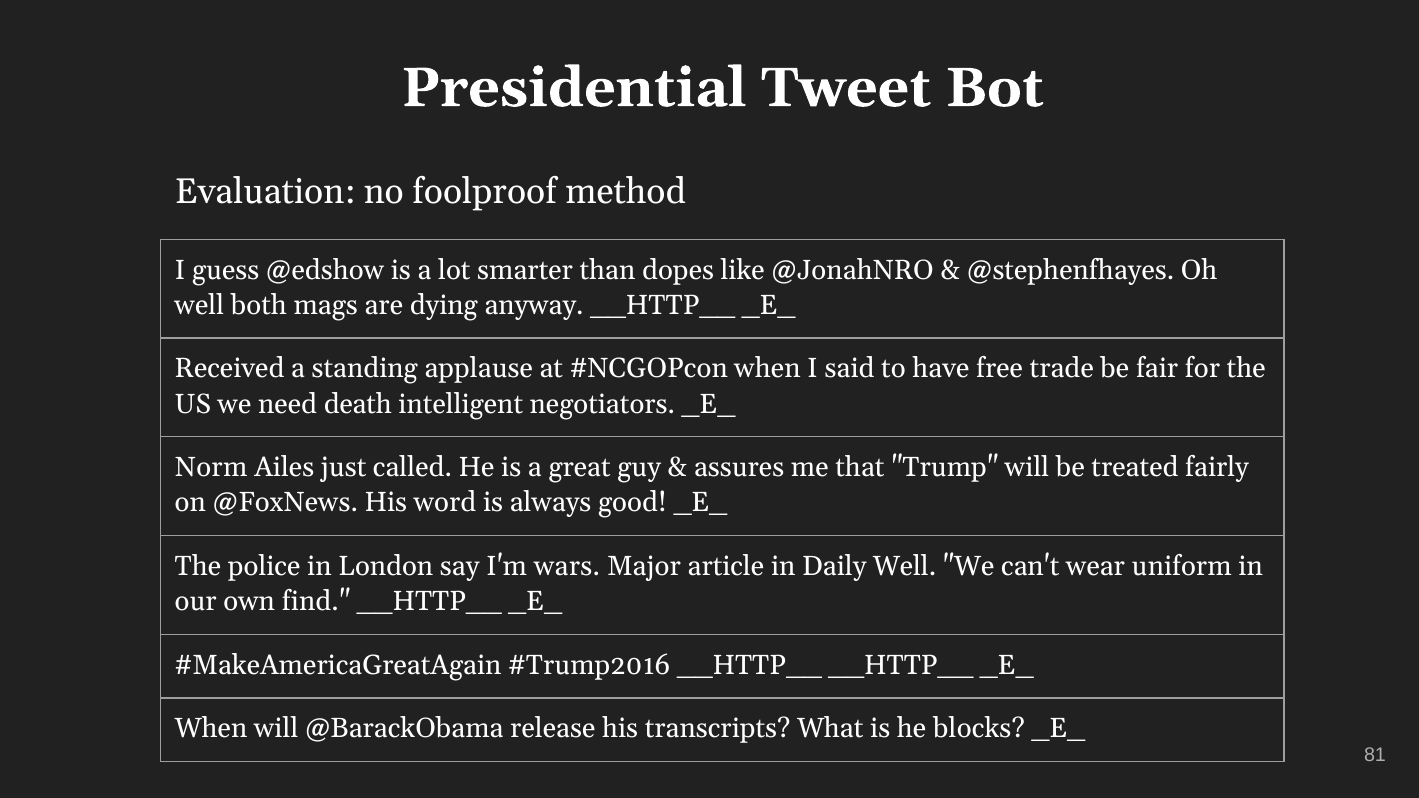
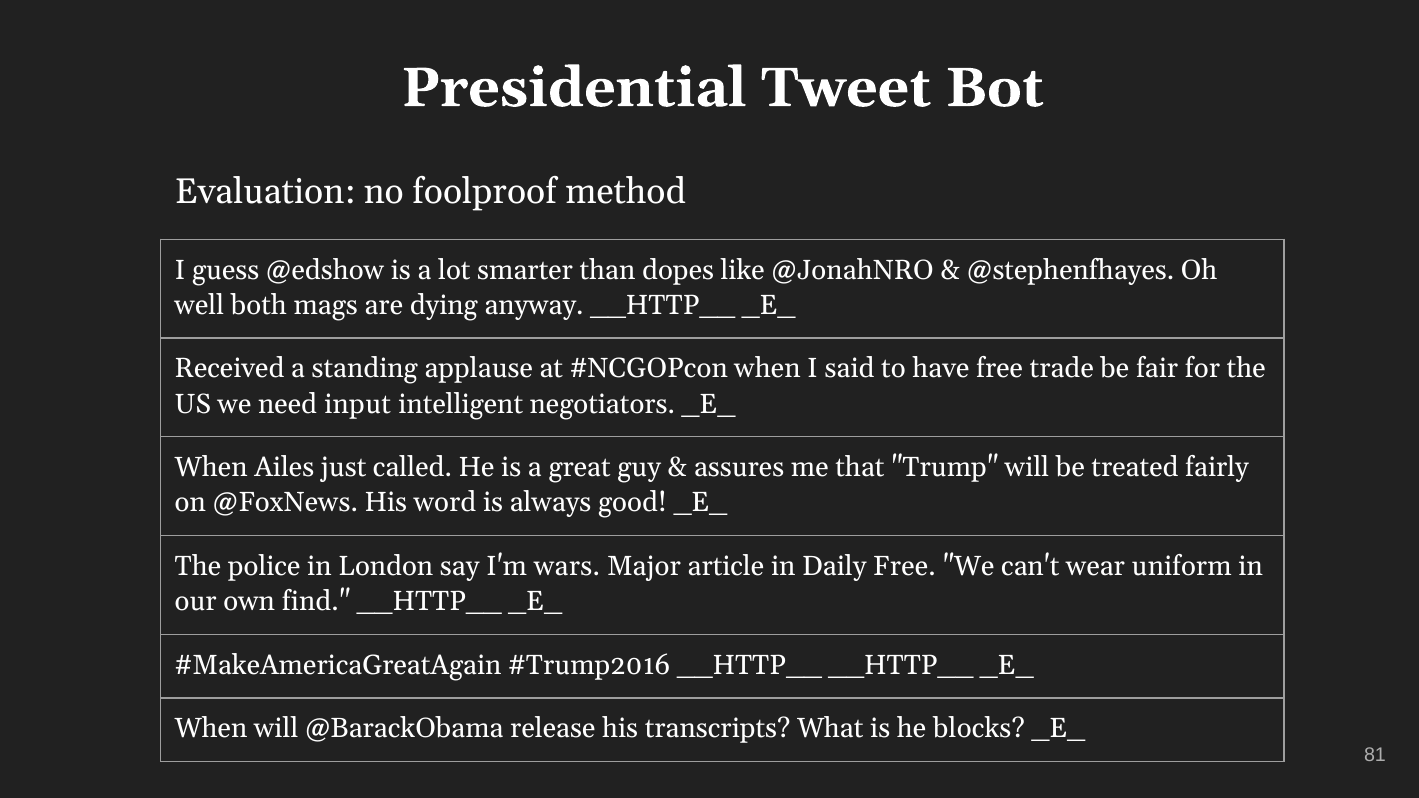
death: death -> input (358, 404)
Norm: Norm -> When (211, 468)
Daily Well: Well -> Free (904, 566)
